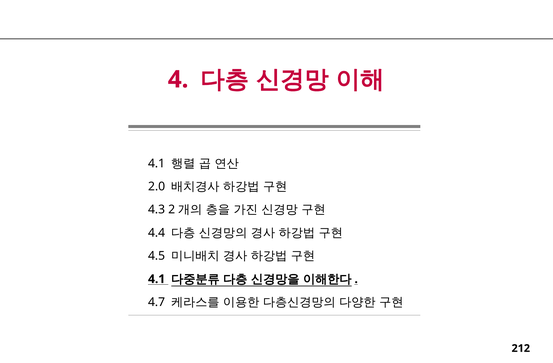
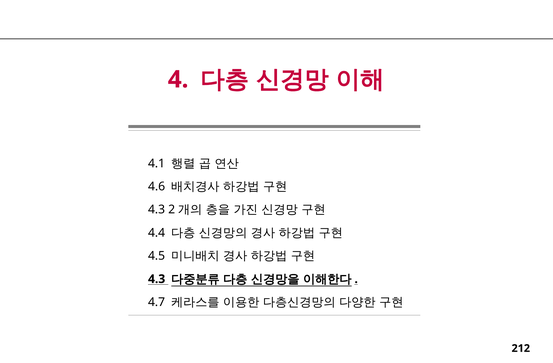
2.0: 2.0 -> 4.6 (157, 187)
4.1: 4.1 -> 4.3 (157, 279)
